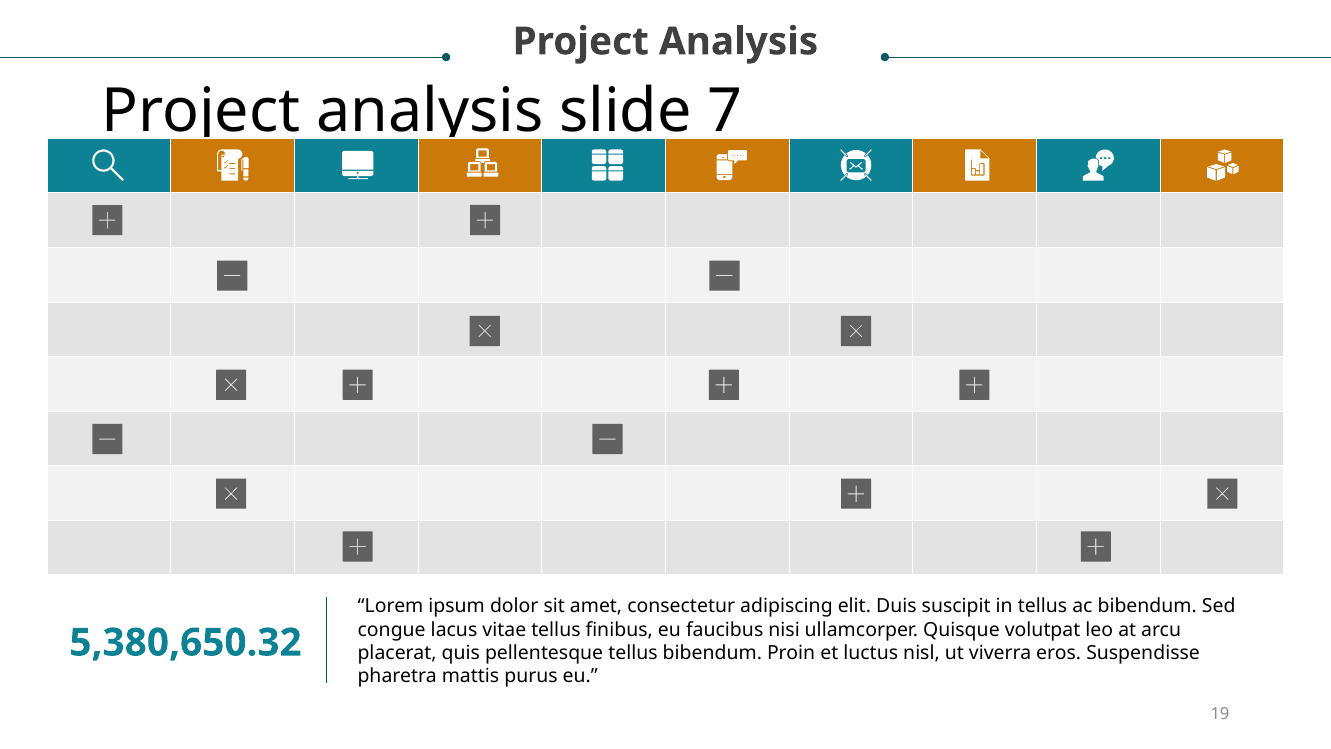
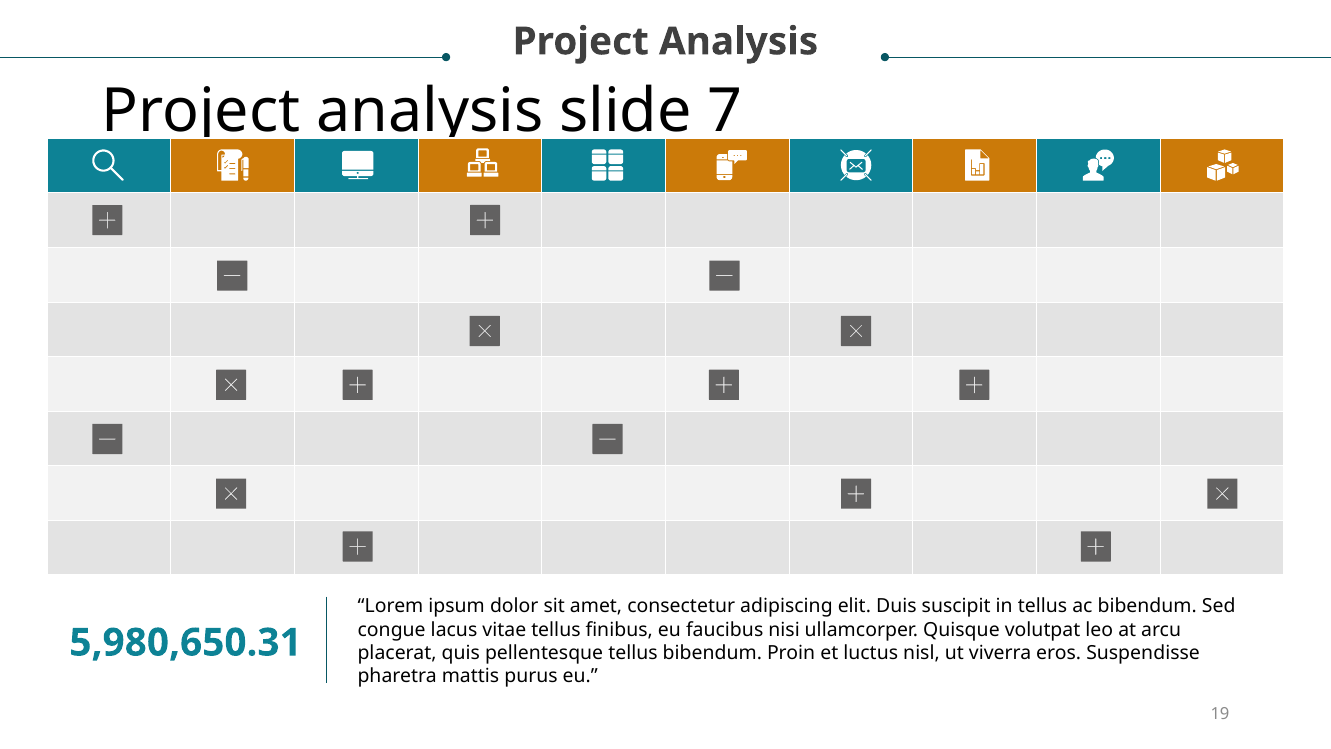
5,380,650.32: 5,380,650.32 -> 5,980,650.31 (186, 642)
